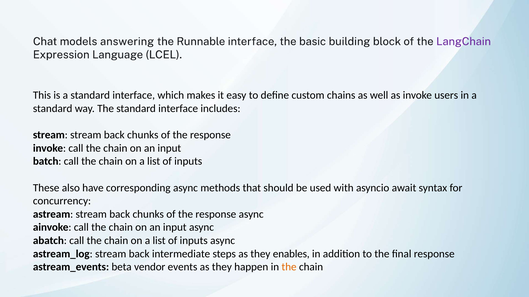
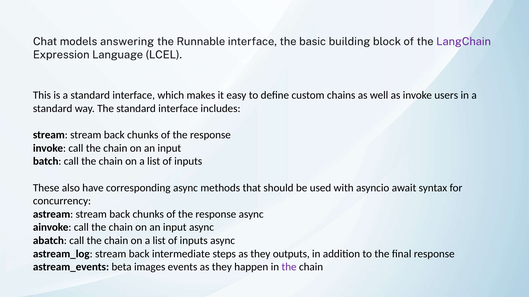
enables: enables -> outputs (291, 254)
vendor: vendor -> images (150, 267)
the colour: orange -> purple (289, 267)
